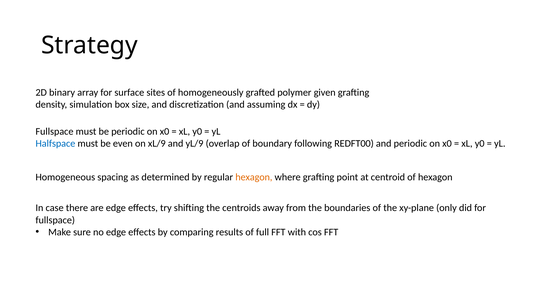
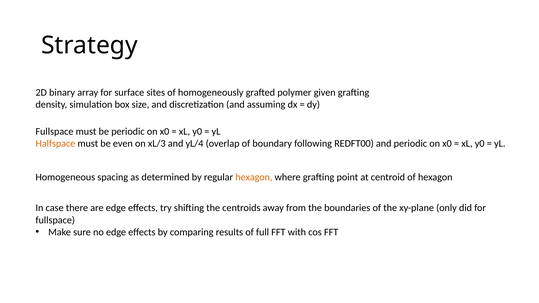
Halfspace colour: blue -> orange (55, 144)
xL/9: xL/9 -> xL/3 (157, 144)
yL/9: yL/9 -> yL/4 (195, 144)
